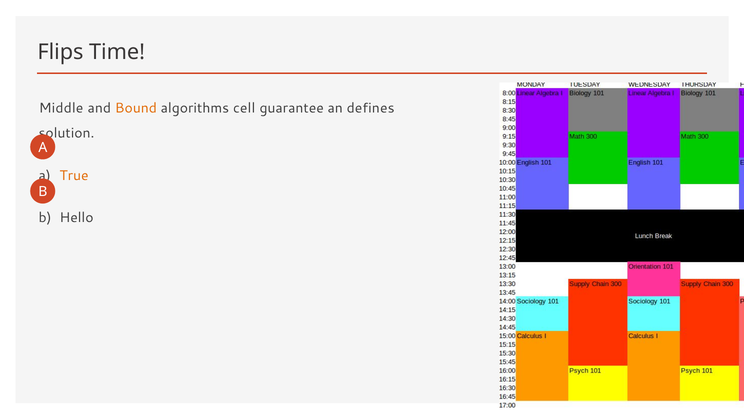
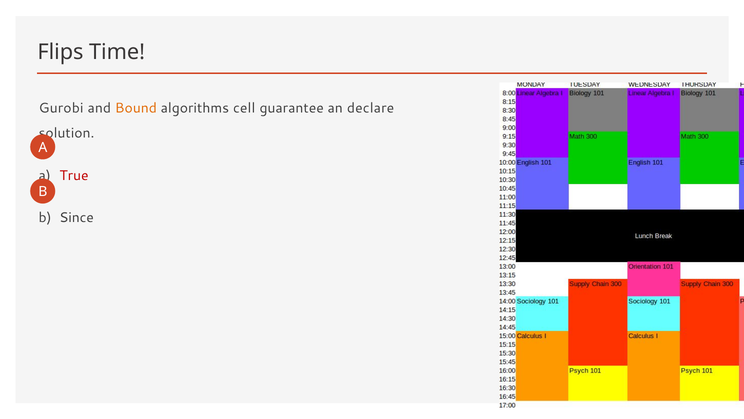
Middle: Middle -> Gurobi (61, 108)
defines: defines -> declare (371, 108)
True colour: orange -> red (74, 175)
Hello: Hello -> Since (77, 218)
